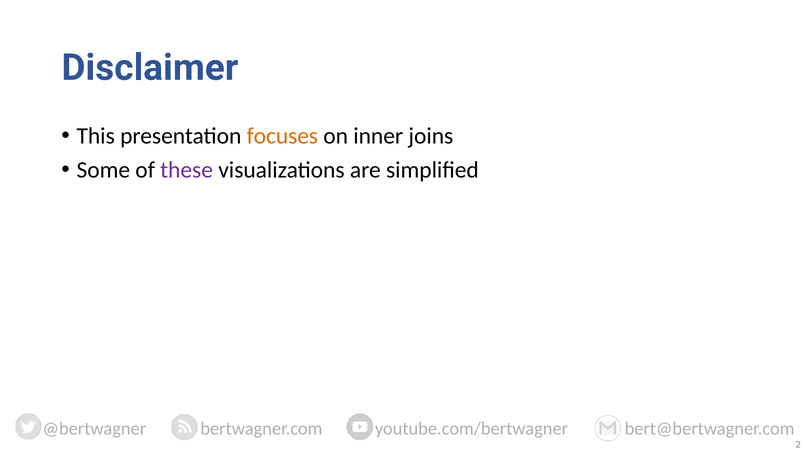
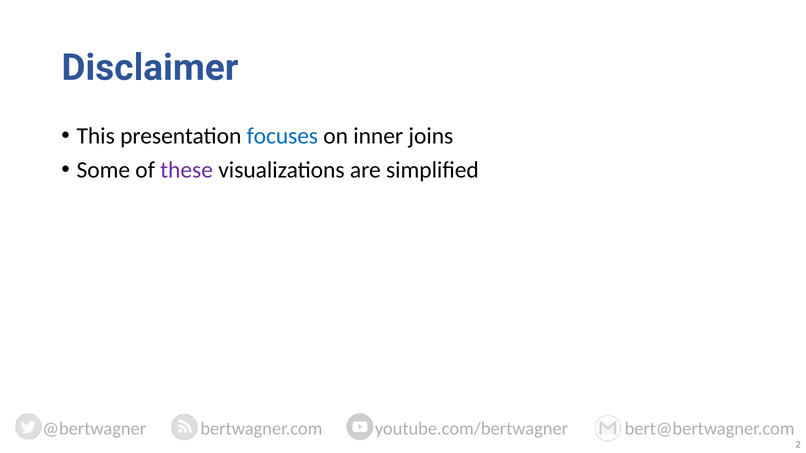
focuses colour: orange -> blue (282, 136)
